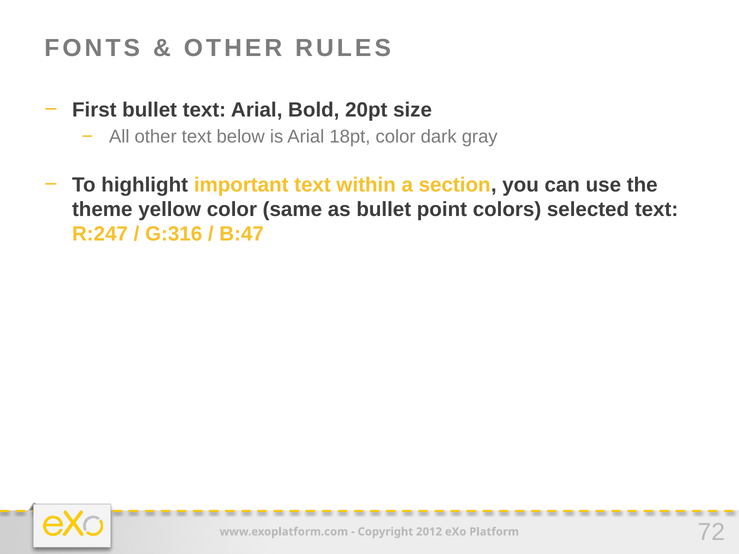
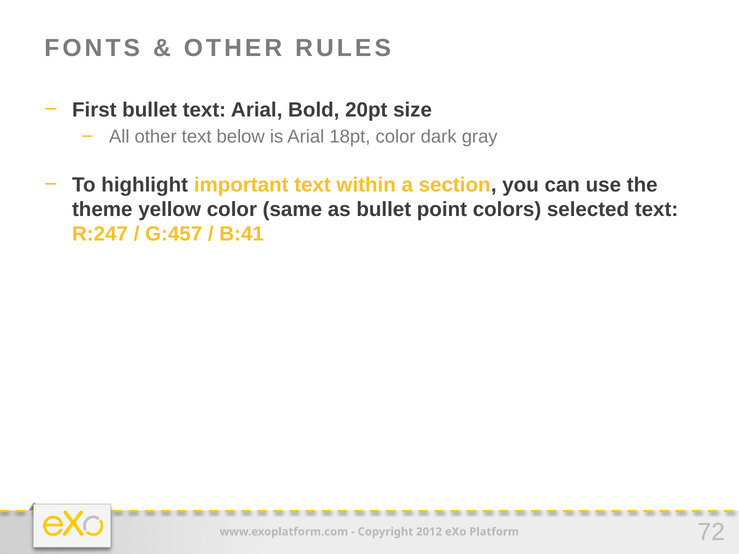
G:316: G:316 -> G:457 (174, 234)
B:47: B:47 -> B:41 (242, 234)
